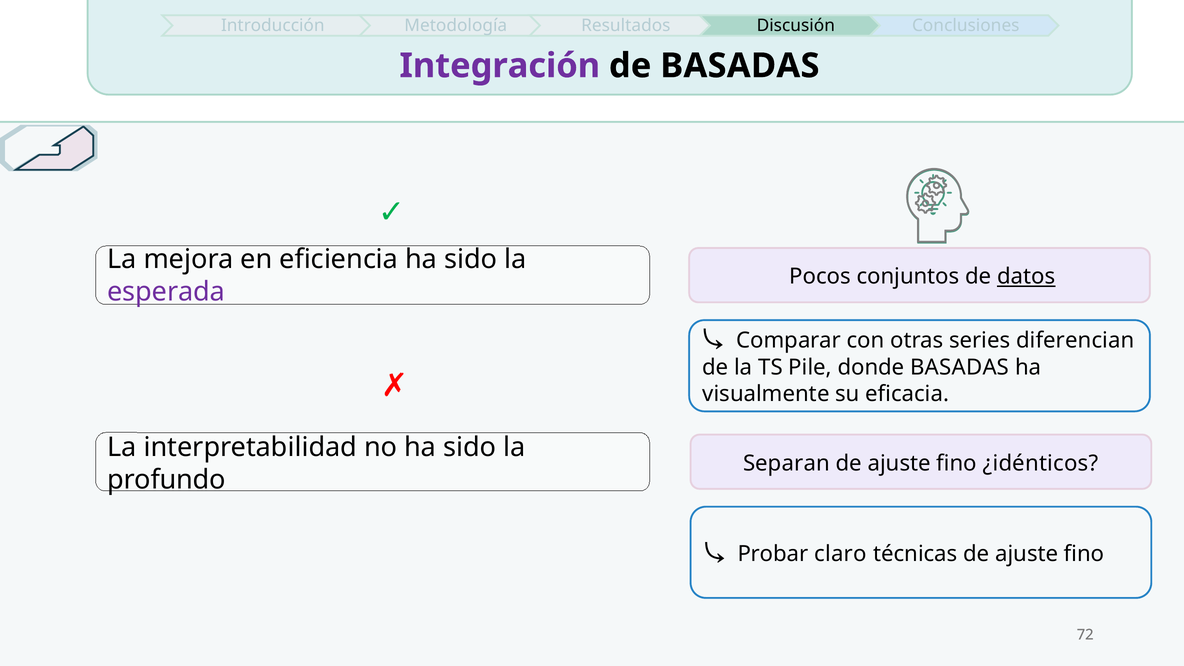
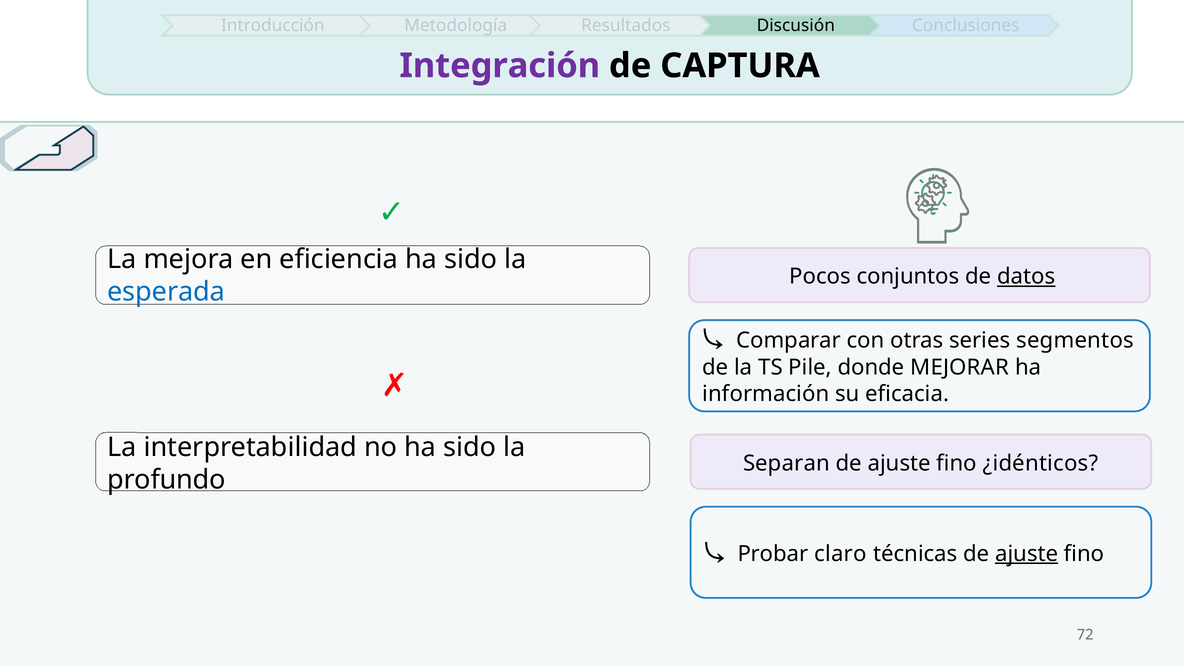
de BASADAS: BASADAS -> CAPTURA (740, 66)
esperada colour: purple -> blue (166, 292)
diferencian: diferencian -> segmentos (1075, 341)
donde BASADAS: BASADAS -> MEJORAR (960, 367)
visualmente: visualmente -> información (766, 394)
ajuste underline: none -> present (1027, 554)
